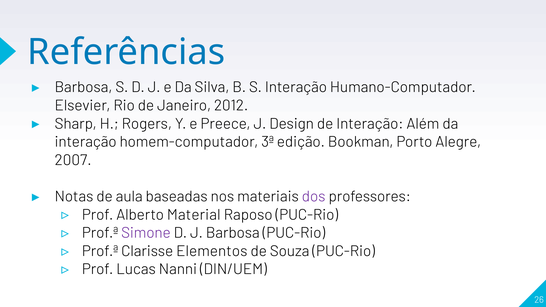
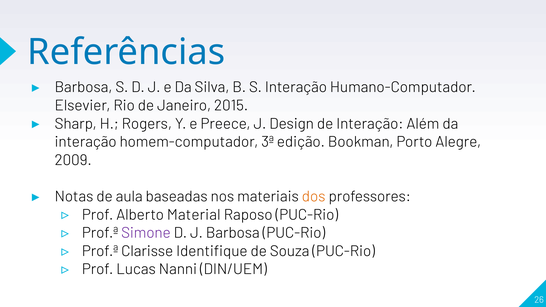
2012: 2012 -> 2015 (231, 106)
2007: 2007 -> 2009 (73, 160)
dos colour: purple -> orange (314, 197)
Elementos: Elementos -> Identifique (212, 251)
